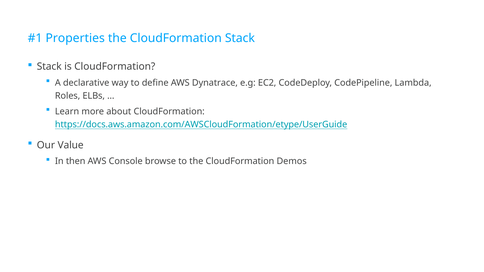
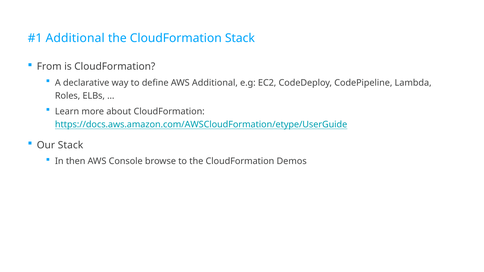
Properties: Properties -> Additional (75, 38)
Stack: Stack -> From (49, 67)
AWS Dynatrace: Dynatrace -> Additional (215, 83)
Our Value: Value -> Stack (71, 145)
